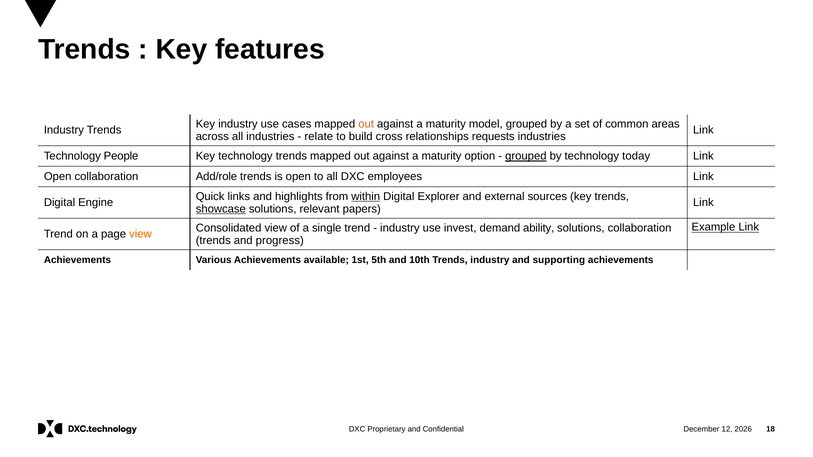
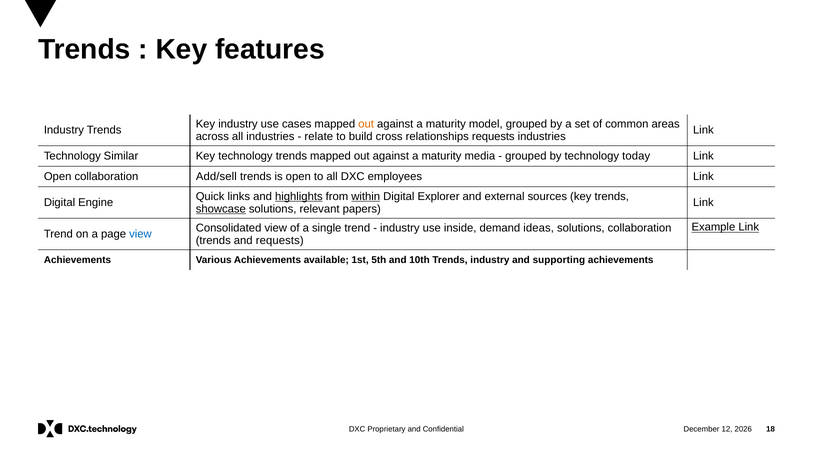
People: People -> Similar (121, 156)
option: option -> media (480, 156)
grouped underline: present -> none (526, 156)
Add/role: Add/role -> Add/sell (216, 177)
highlights underline: none -> present (299, 197)
invest: invest -> inside (460, 228)
ability: ability -> ideas (539, 228)
view colour: orange -> blue (140, 234)
and progress: progress -> requests (280, 241)
